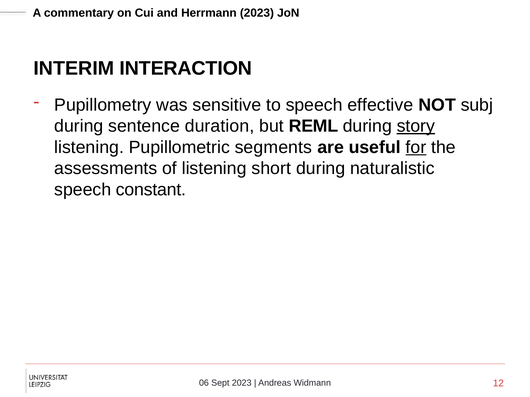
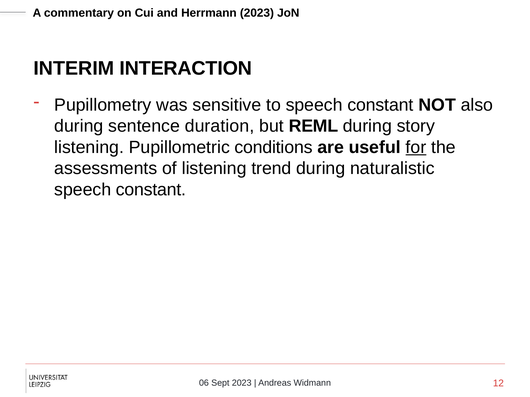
to speech effective: effective -> constant (380, 105)
subj: subj -> also (477, 105)
story underline: present -> none (416, 126)
segments: segments -> conditions (274, 147)
short: short -> trend (271, 169)
